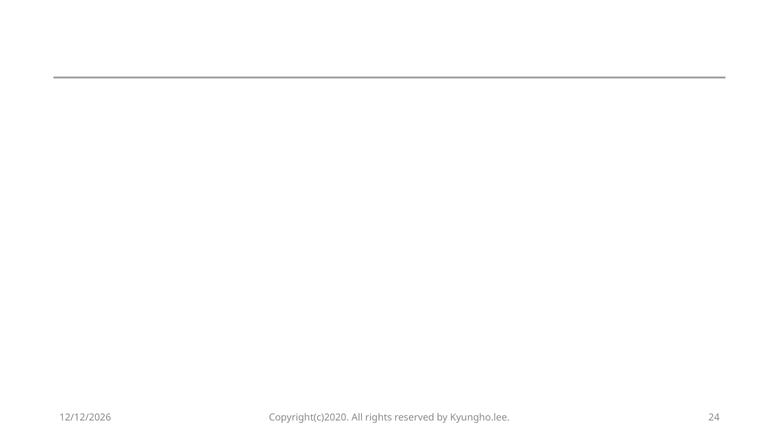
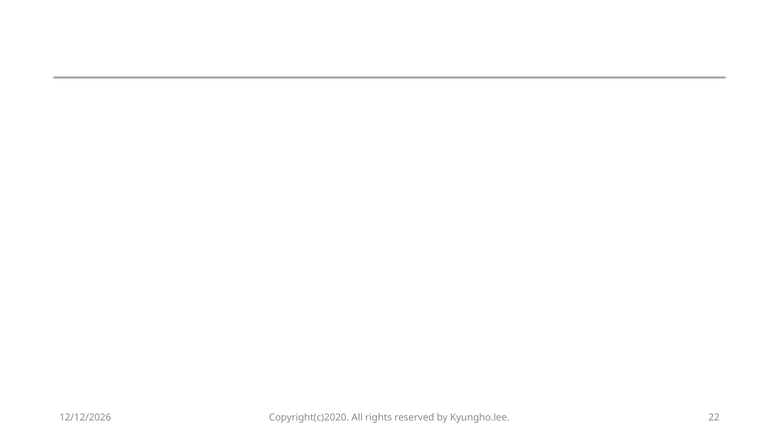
24: 24 -> 22 (714, 418)
